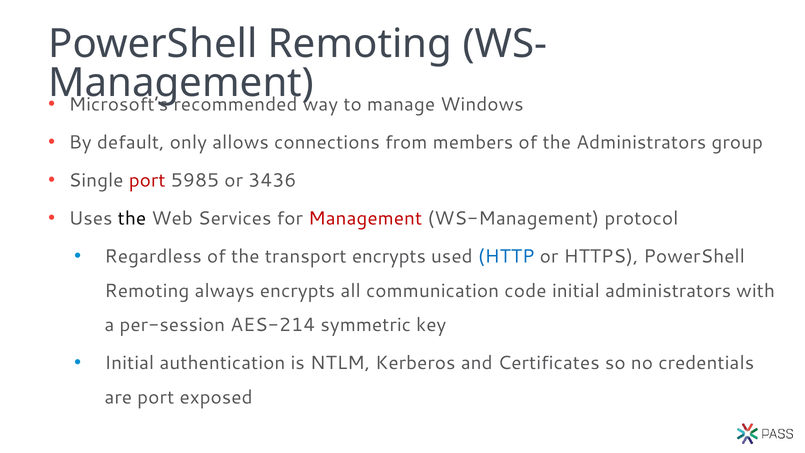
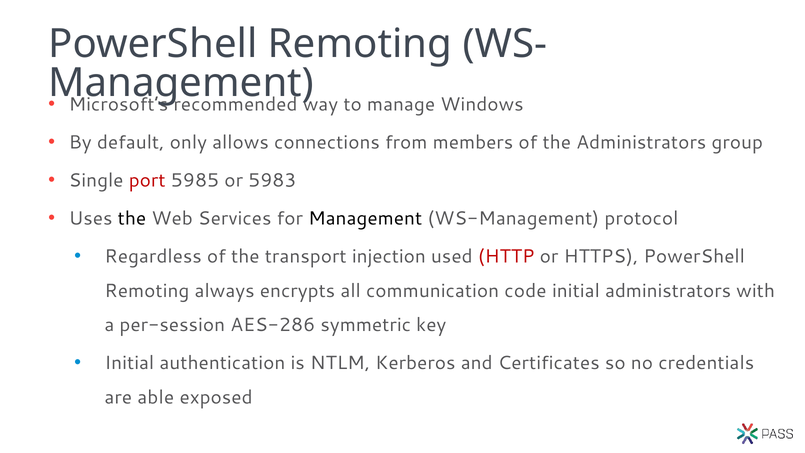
3436: 3436 -> 5983 (272, 180)
Management colour: red -> black (365, 218)
transport encrypts: encrypts -> injection (389, 256)
HTTP colour: blue -> red (506, 256)
AES-214: AES-214 -> AES-286 (273, 325)
are port: port -> able (156, 397)
